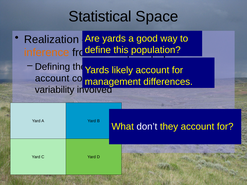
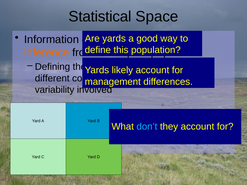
Realization: Realization -> Information (52, 39)
account: account -> different (52, 78)
don’t colour: white -> light blue (147, 127)
